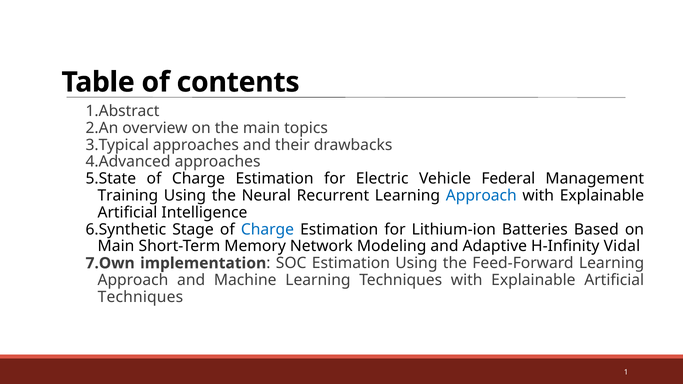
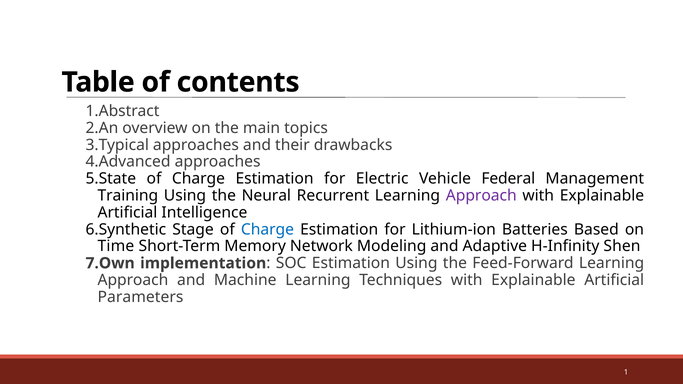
Approach colour: blue -> purple (481, 196)
Main: Main -> Time (116, 246)
Vidal: Vidal -> Shen (622, 246)
Techniques: Techniques -> Parameters (140, 297)
